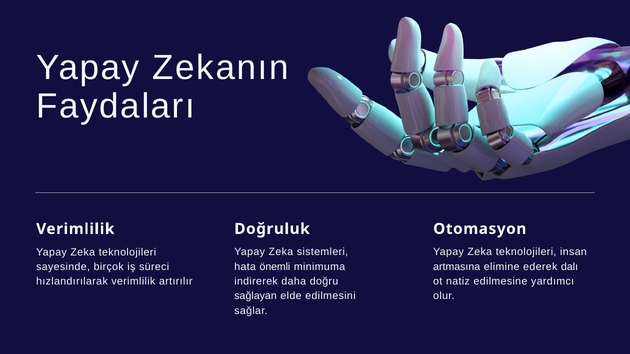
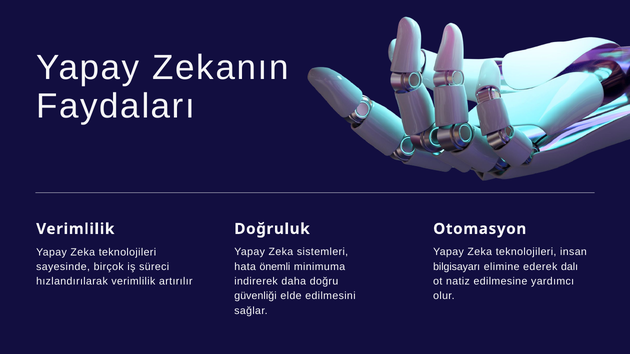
artmasına: artmasına -> bilgisayarı (457, 267)
sağlayan: sağlayan -> güvenliği (255, 296)
